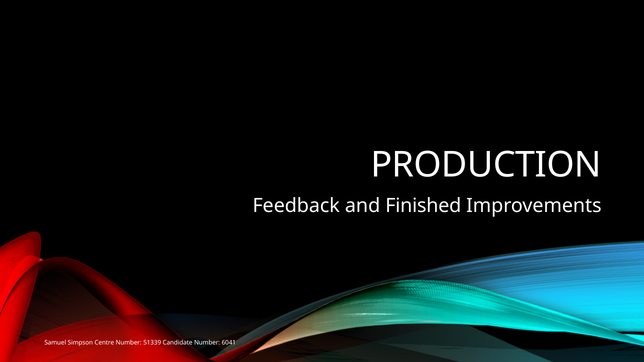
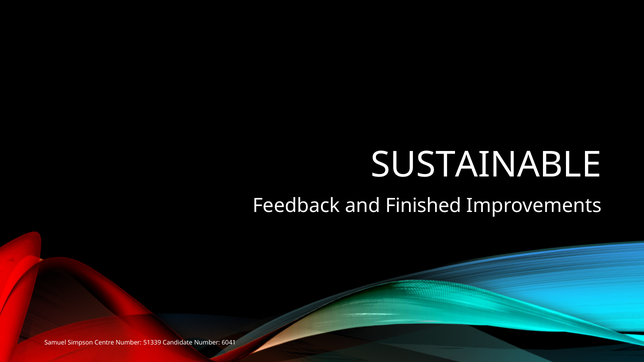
PRODUCTION: PRODUCTION -> SUSTAINABLE (486, 165)
